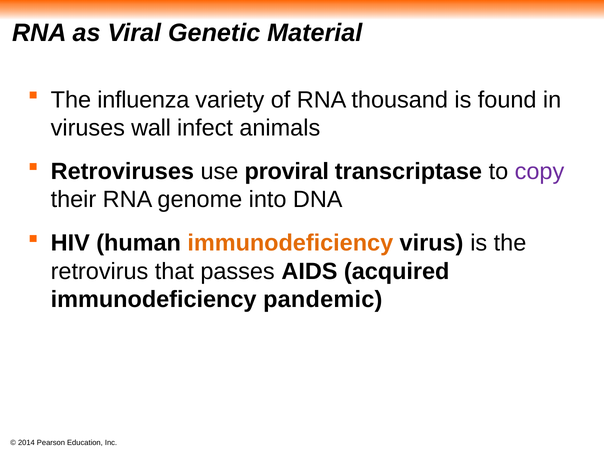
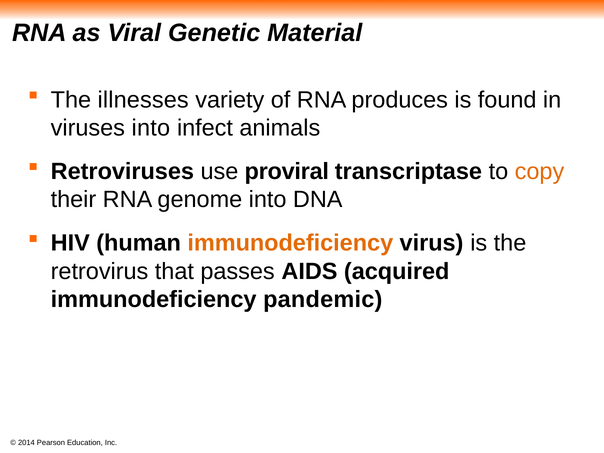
influenza: influenza -> illnesses (143, 100)
thousand: thousand -> produces (400, 100)
viruses wall: wall -> into (151, 128)
copy colour: purple -> orange (540, 172)
